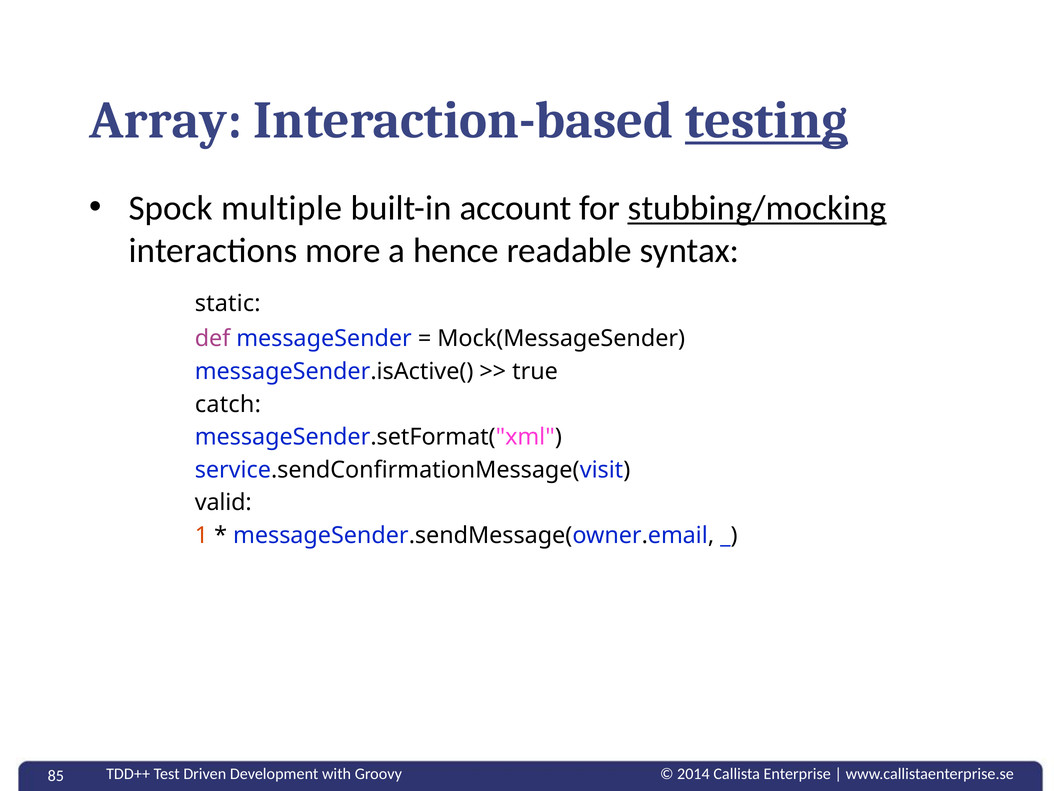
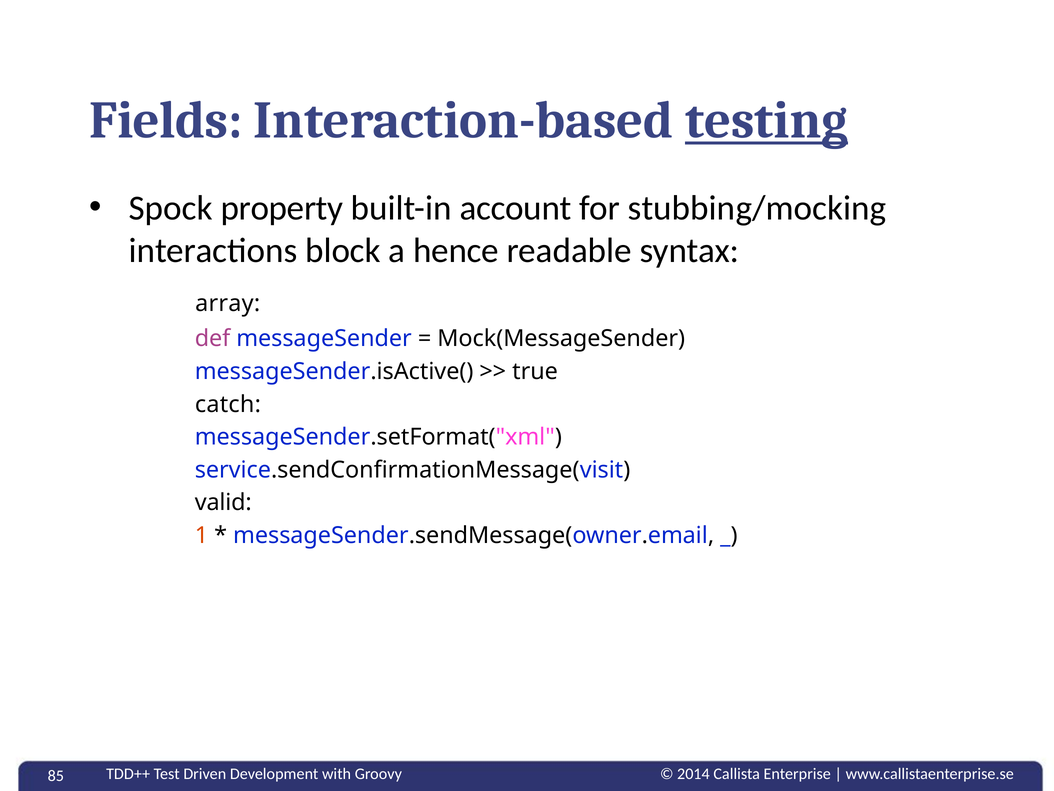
Array: Array -> Fields (166, 120)
multiple: multiple -> property (282, 208)
stubbing/mocking underline: present -> none (757, 208)
more: more -> block (343, 250)
static: static -> array (228, 303)
